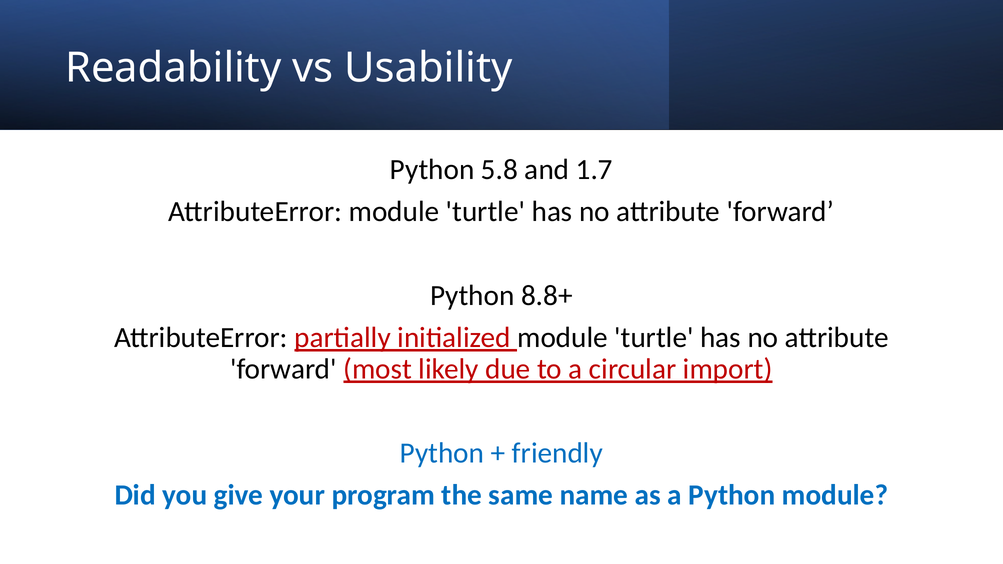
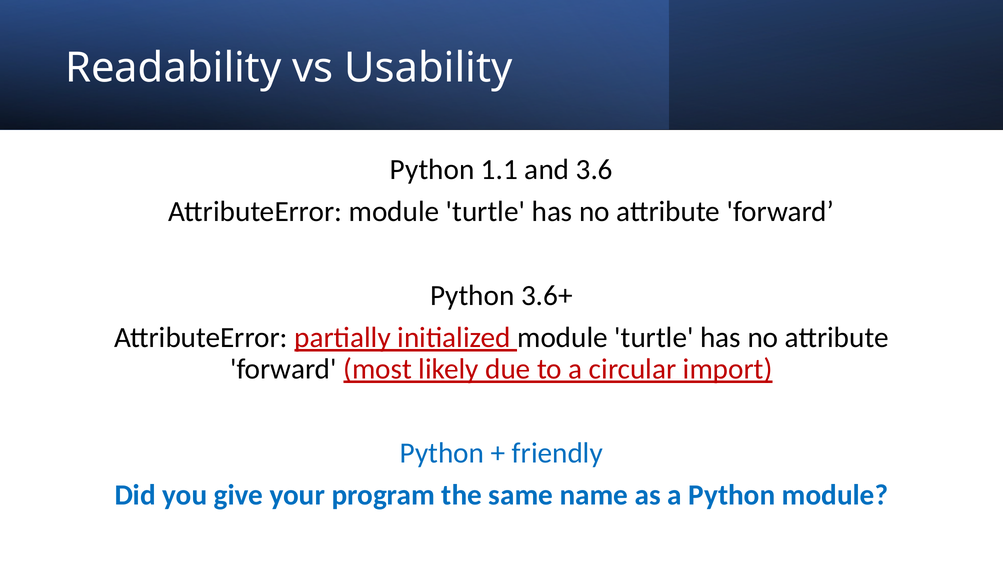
5.8: 5.8 -> 1.1 (499, 169)
1.7: 1.7 -> 3.6 (594, 169)
8.8+: 8.8+ -> 3.6+ (547, 296)
